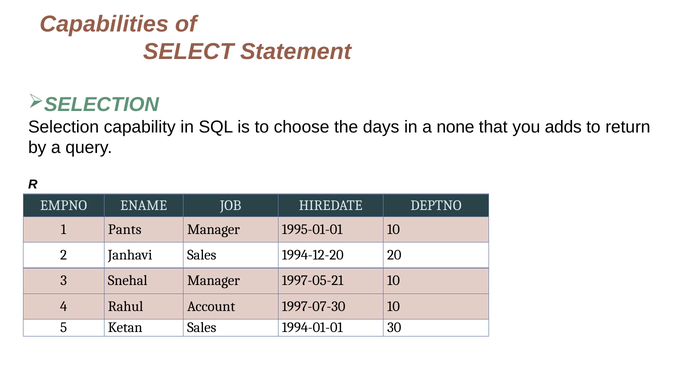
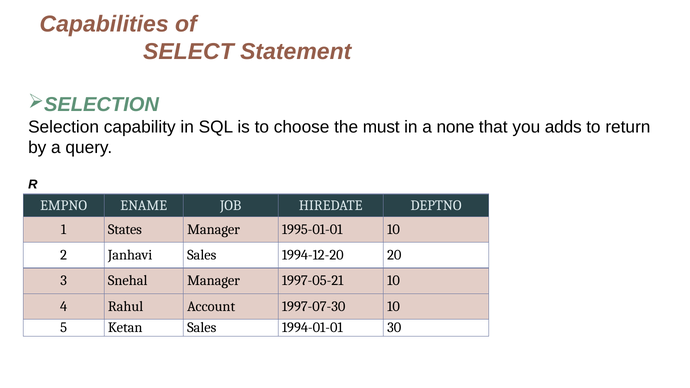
days: days -> must (381, 127)
Pants: Pants -> States (125, 230)
